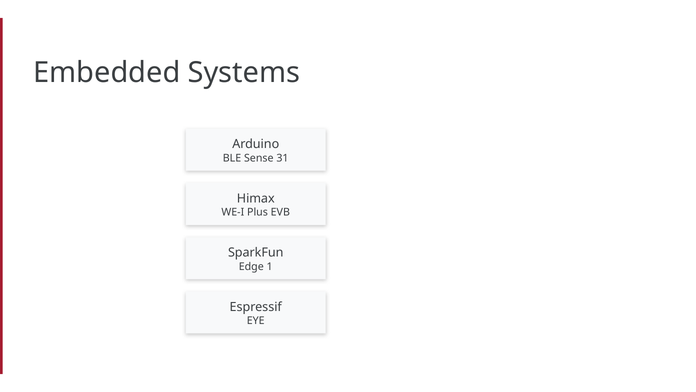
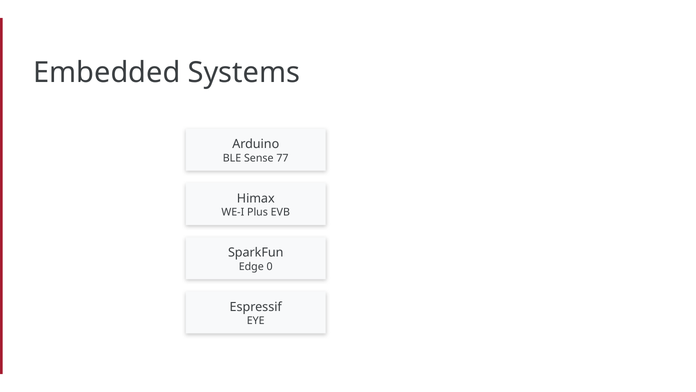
31: 31 -> 77 (282, 158)
1: 1 -> 0 (270, 266)
